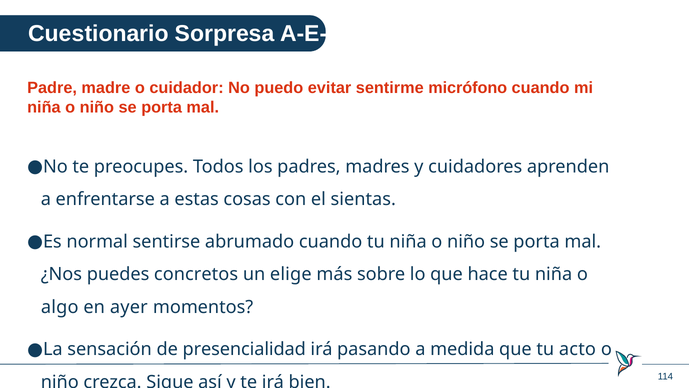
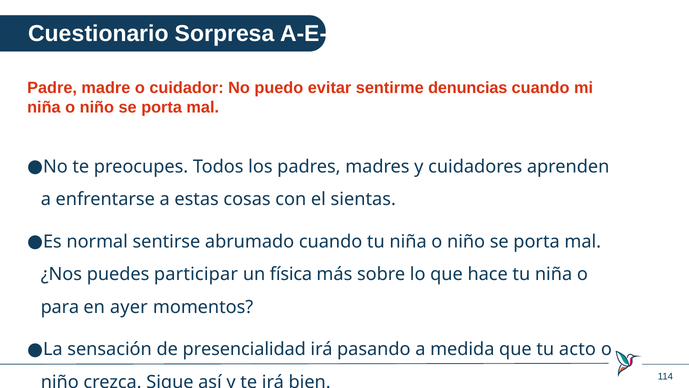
micrófono: micrófono -> denuncias (468, 88)
concretos: concretos -> participar (196, 274)
elige: elige -> física (291, 274)
algo: algo -> para (60, 307)
